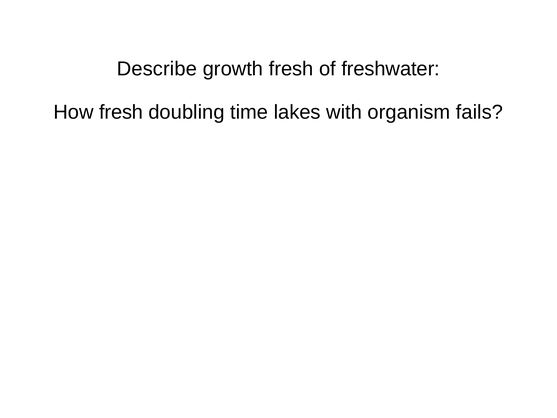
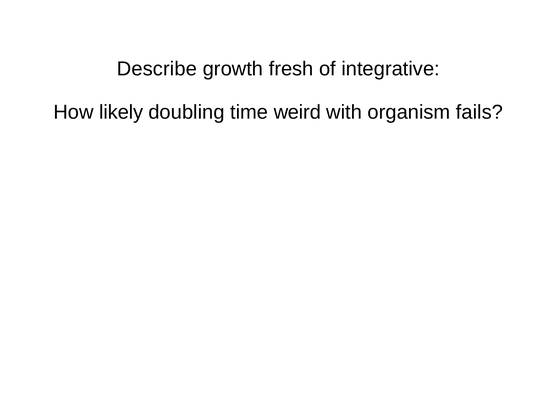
freshwater: freshwater -> integrative (391, 69)
How fresh: fresh -> likely (121, 112)
lakes: lakes -> weird (297, 112)
